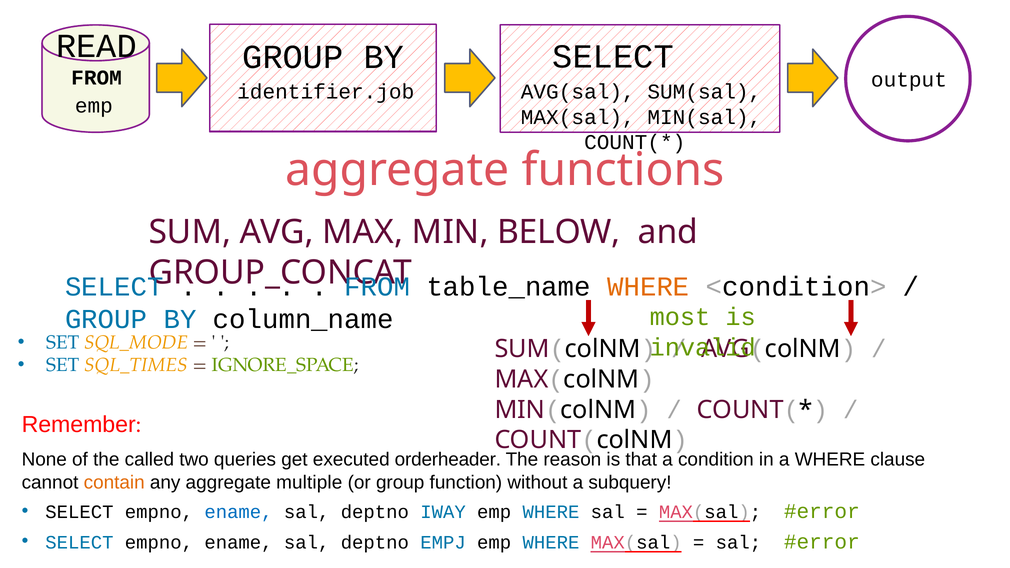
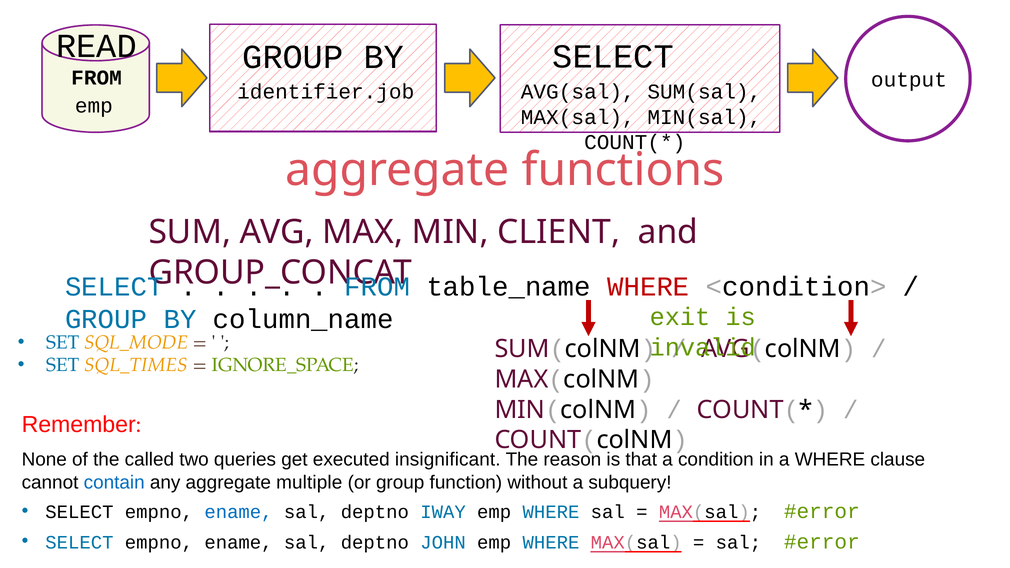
BELOW: BELOW -> CLIENT (559, 232)
WHERE colour: orange -> red (648, 287)
most: most -> exit (680, 317)
orderheader: orderheader -> insignificant (448, 460)
contain colour: orange -> blue (114, 482)
EMPJ: EMPJ -> JOHN (443, 543)
